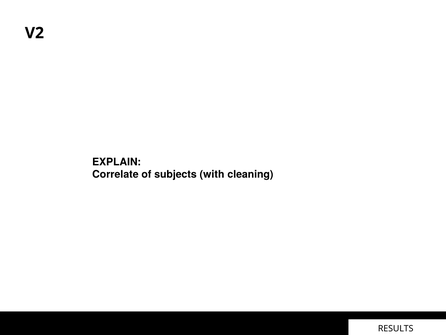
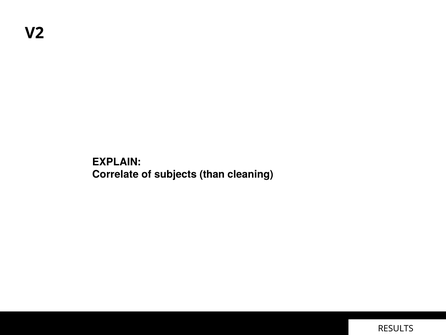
with: with -> than (212, 174)
